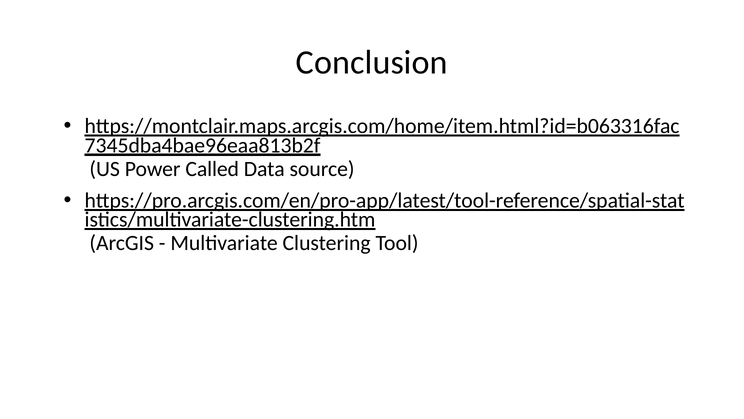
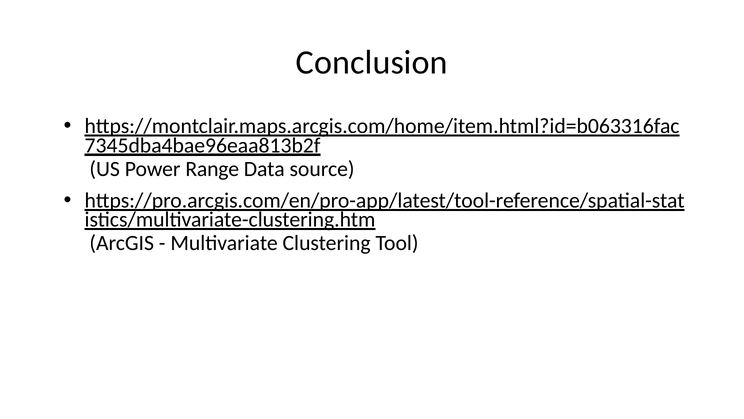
Called: Called -> Range (212, 169)
